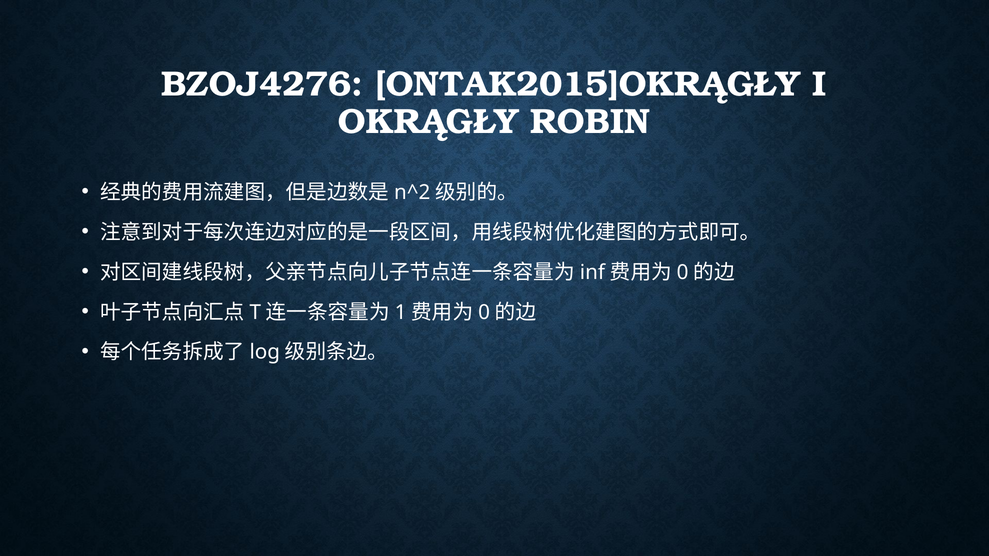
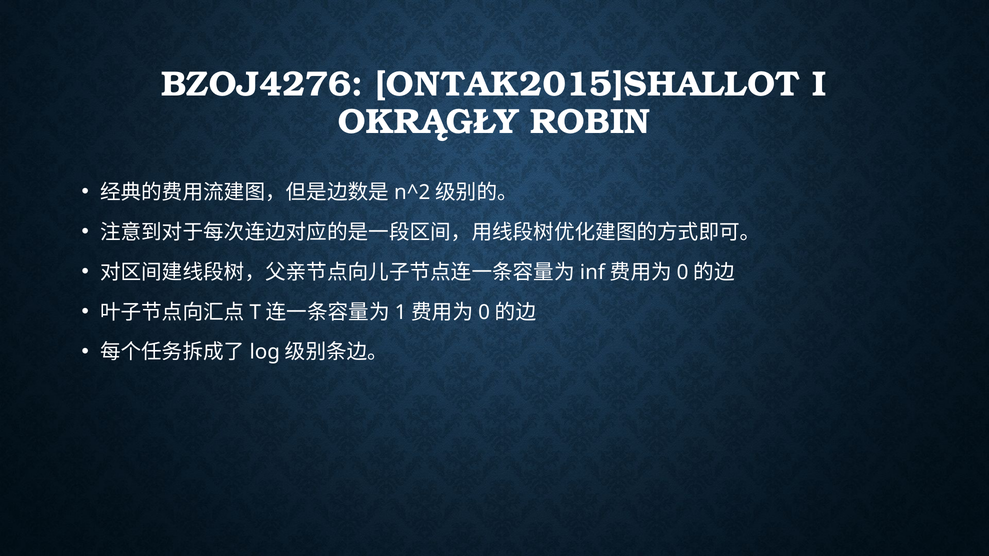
ONTAK2015]OKRĄGŁY: ONTAK2015]OKRĄGŁY -> ONTAK2015]SHALLOT (588, 84)
